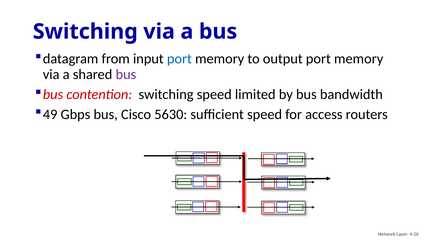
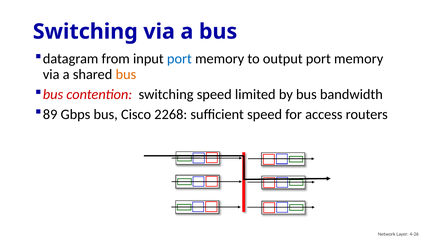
bus colour: purple -> orange (126, 74)
49: 49 -> 89 (50, 114)
5630: 5630 -> 2268 (171, 114)
